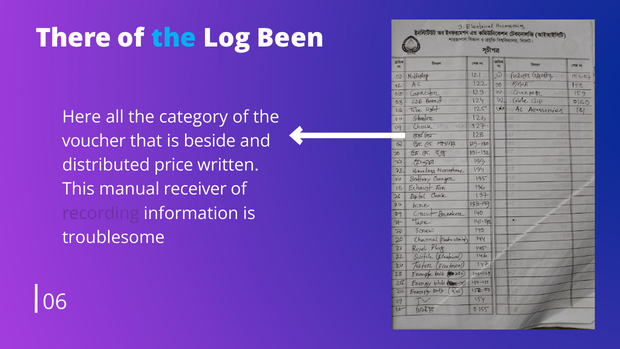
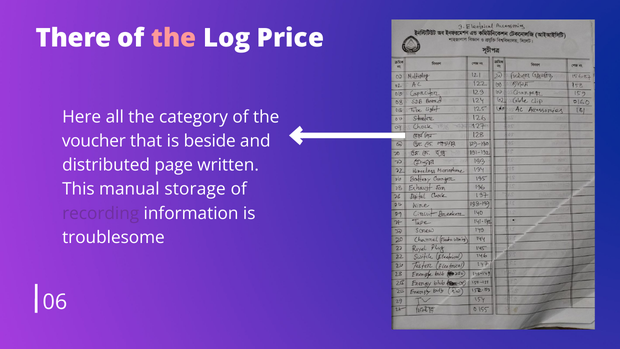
the colour: light blue -> pink (174, 38)
Been: Been -> Price (290, 38)
price: price -> page (174, 165)
receiver: receiver -> storage (195, 189)
